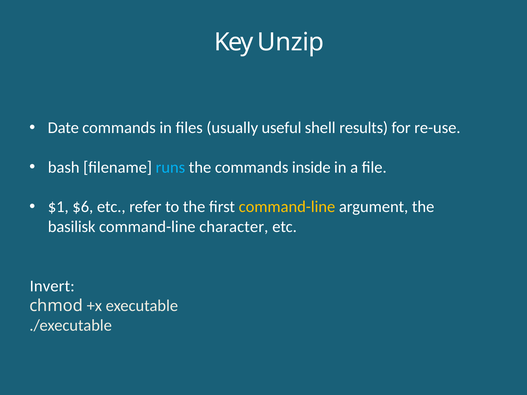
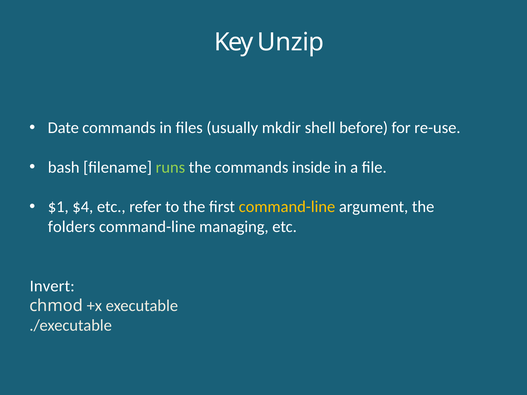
useful: useful -> mkdir (281, 128)
results: results -> before (364, 128)
runs colour: light blue -> light green (170, 167)
$6: $6 -> $4 (83, 207)
basilisk: basilisk -> folders (72, 227)
character: character -> managing (234, 227)
